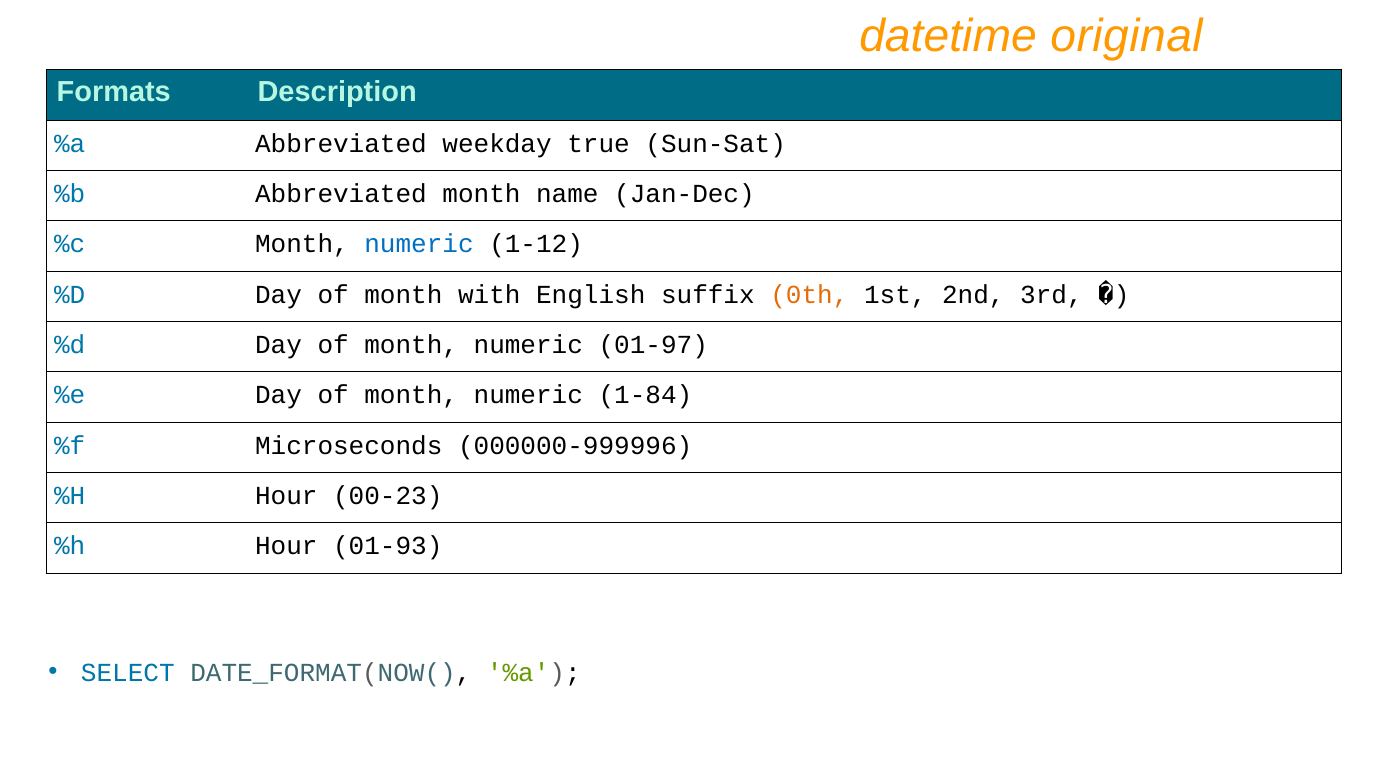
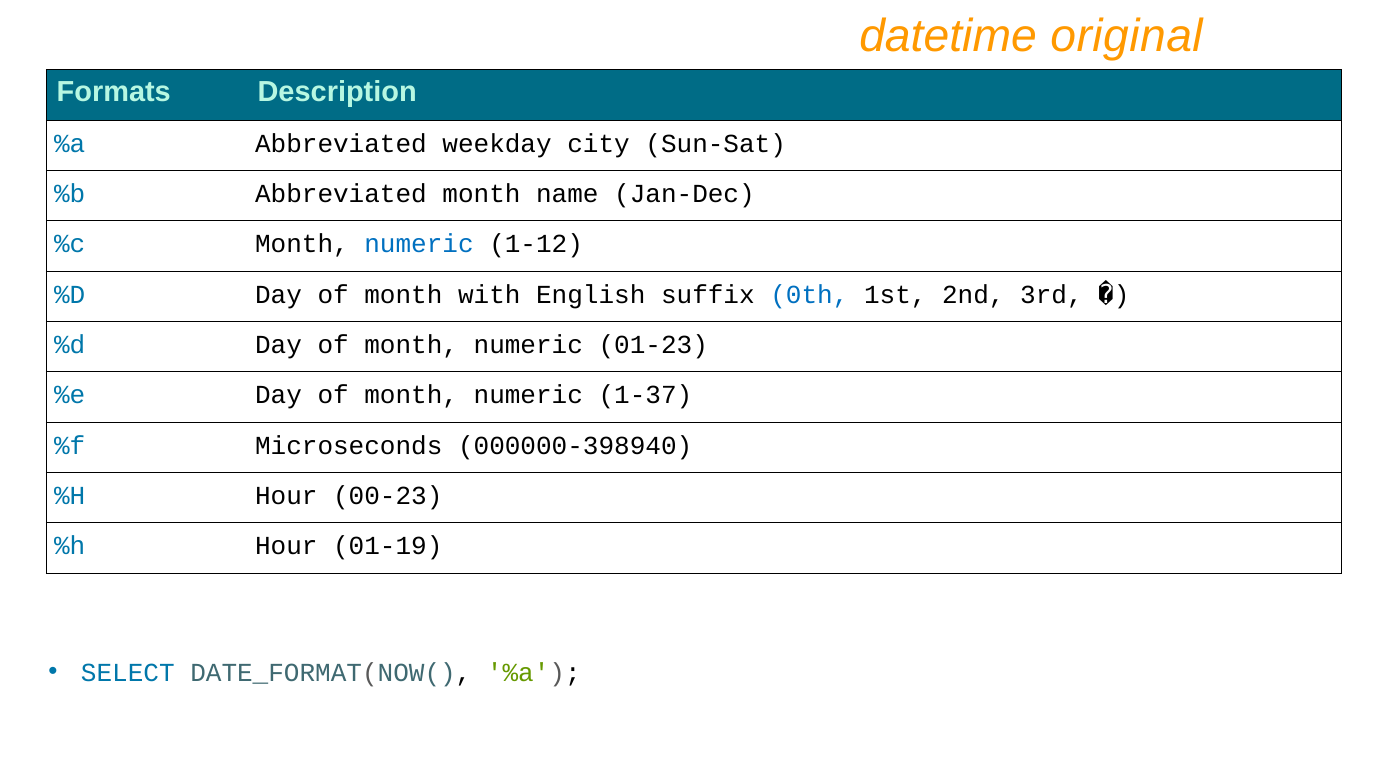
true: true -> city (599, 144)
0th colour: orange -> blue (809, 294)
01-97: 01-97 -> 01-23 (653, 345)
1-84: 1-84 -> 1-37 (645, 395)
000000-999996: 000000-999996 -> 000000-398940 (575, 445)
01-93: 01-93 -> 01-19 (388, 546)
